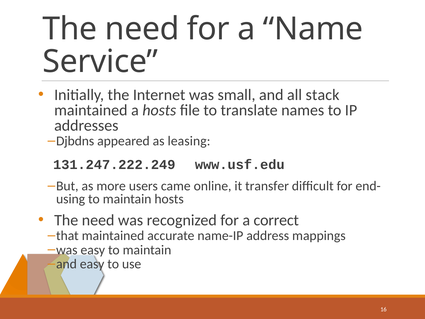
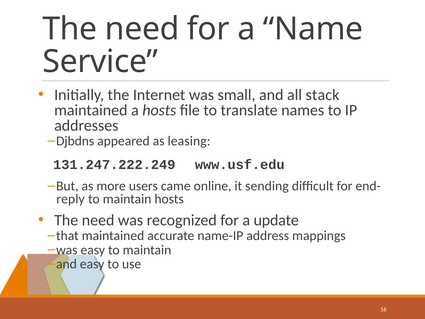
transfer: transfer -> sending (267, 186)
using: using -> reply (71, 199)
correct: correct -> update (276, 220)
